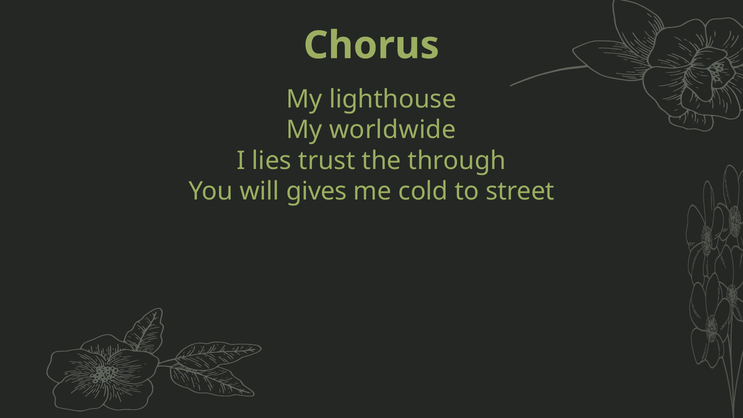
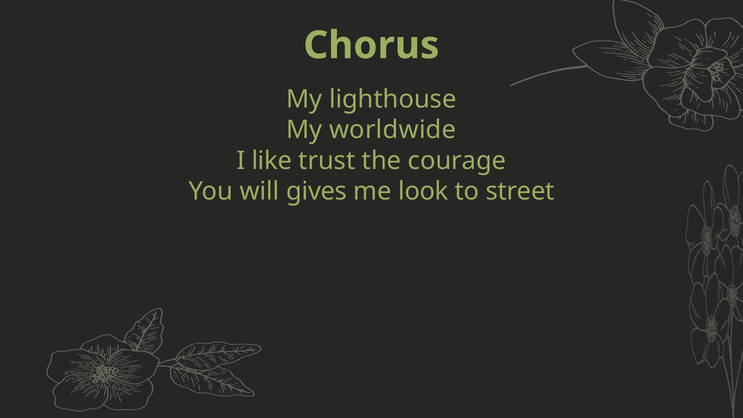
lies: lies -> like (272, 161)
through: through -> courage (457, 161)
cold: cold -> look (423, 191)
